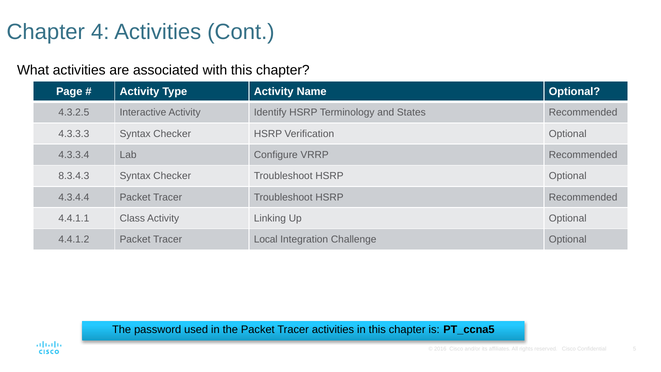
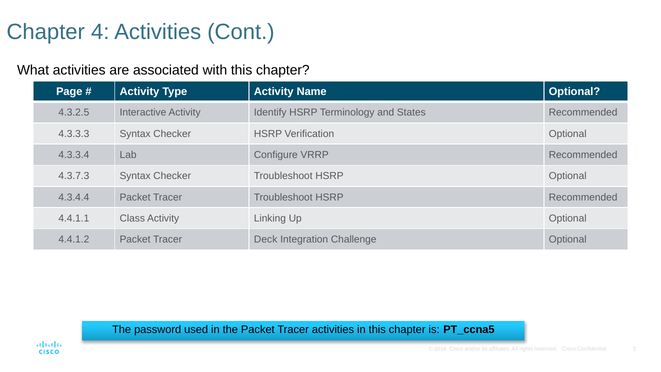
8.3.4.3: 8.3.4.3 -> 4.3.7.3 (74, 176)
Local: Local -> Deck (266, 239)
